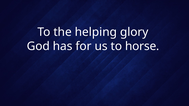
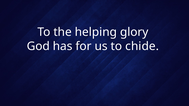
horse: horse -> chide (142, 46)
